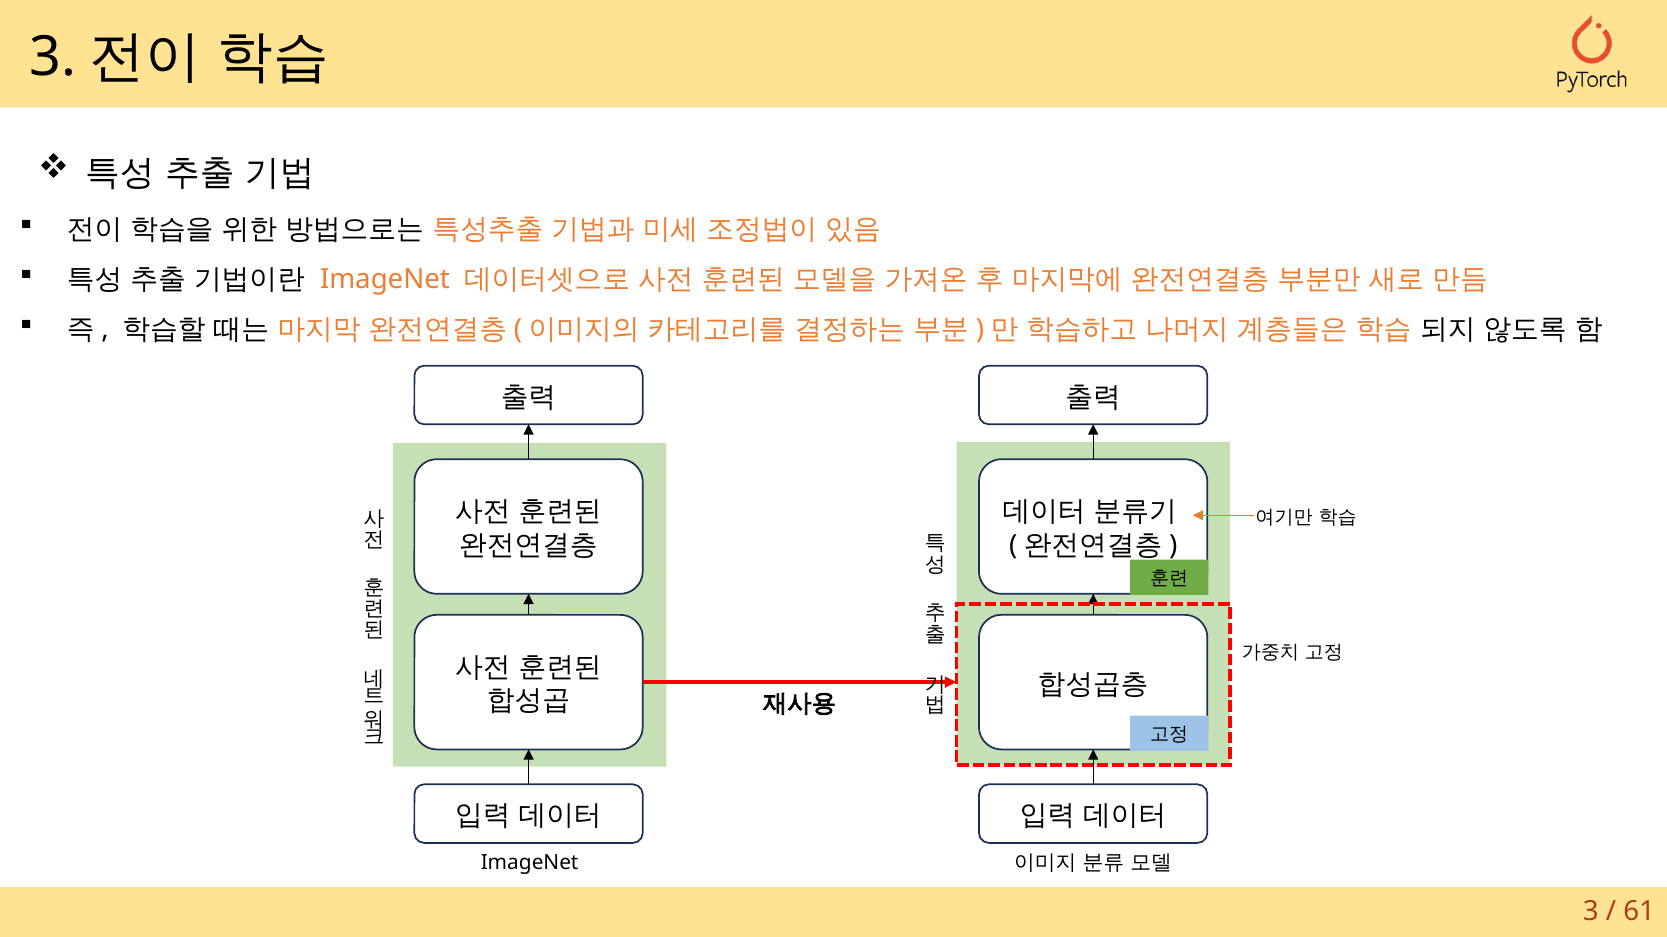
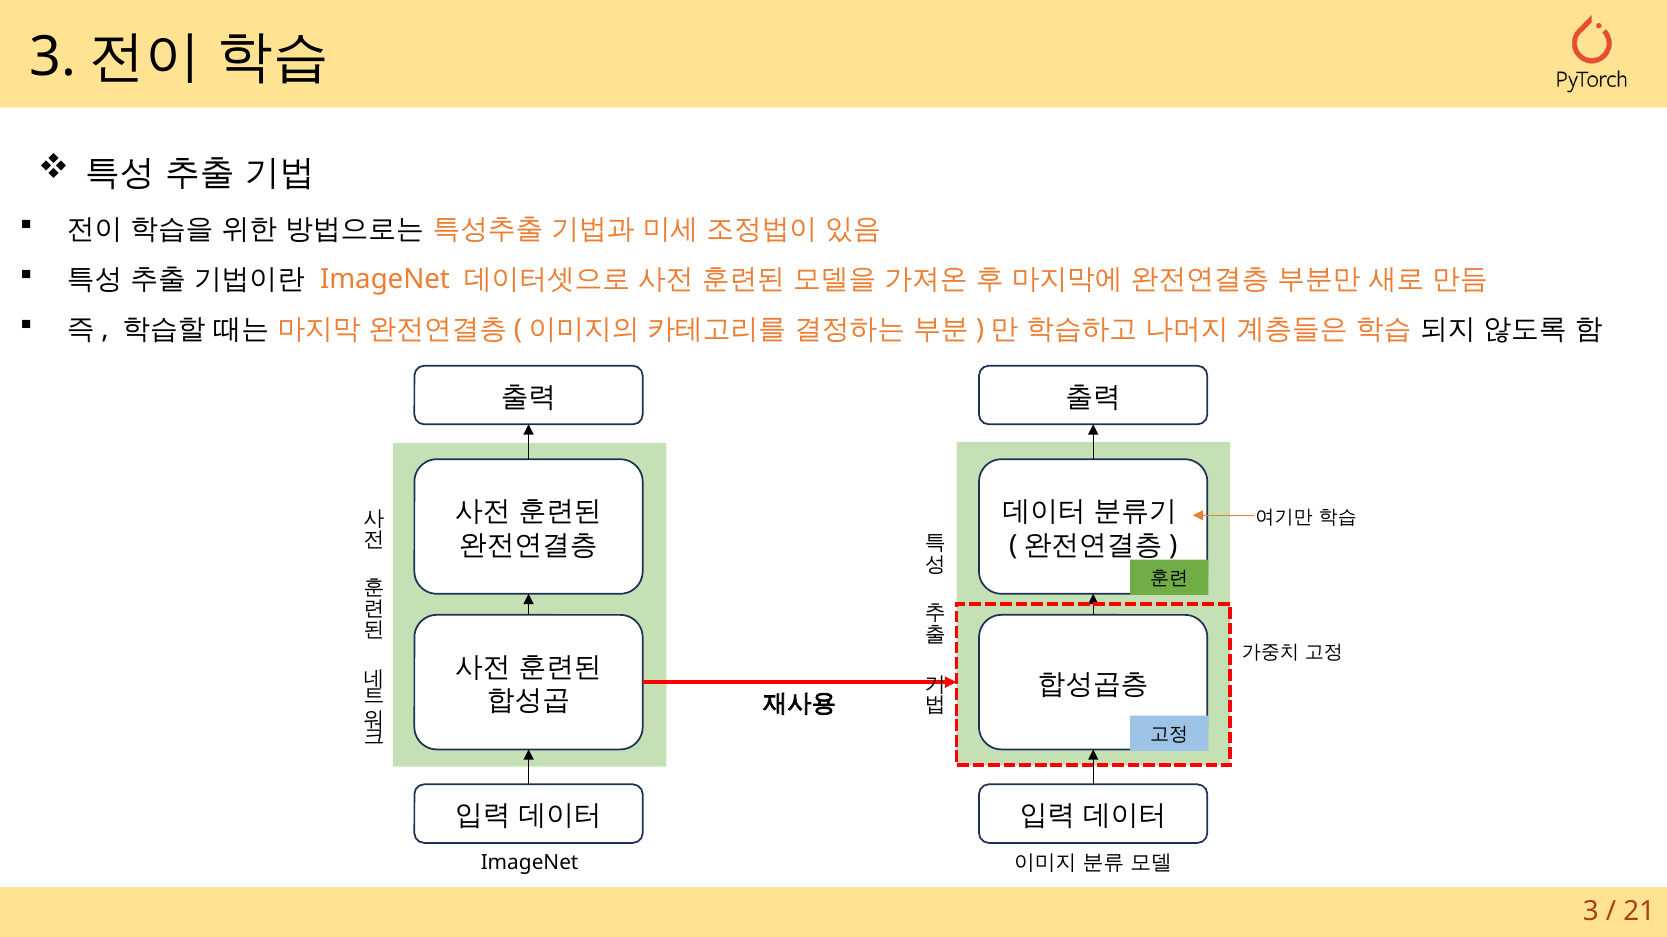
61: 61 -> 21 (1639, 912)
